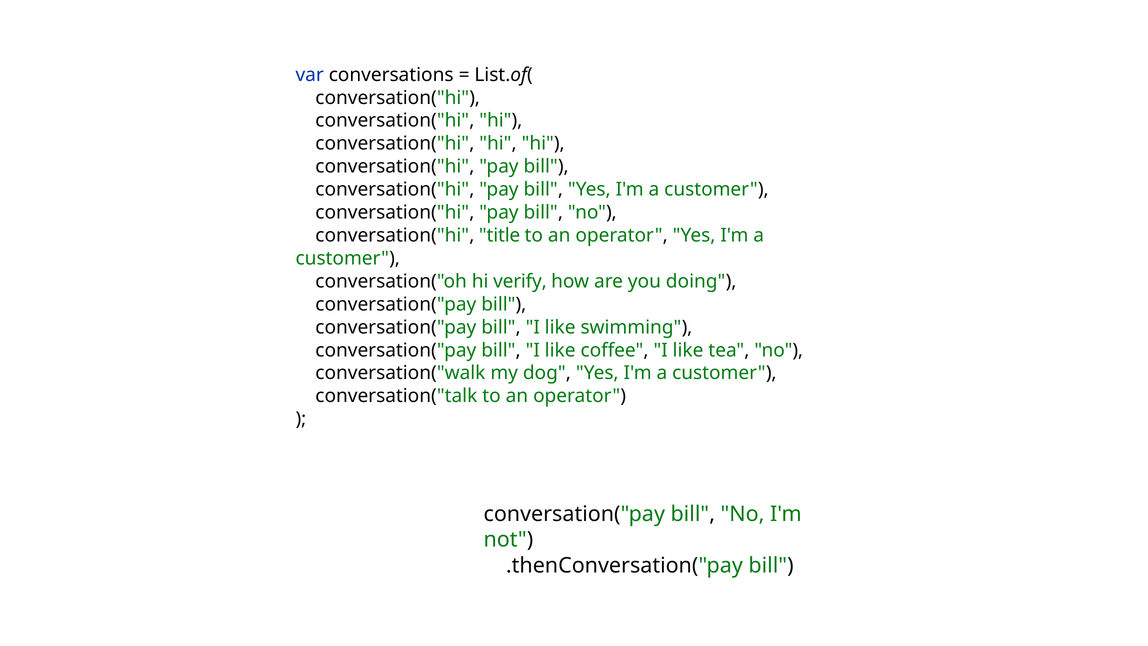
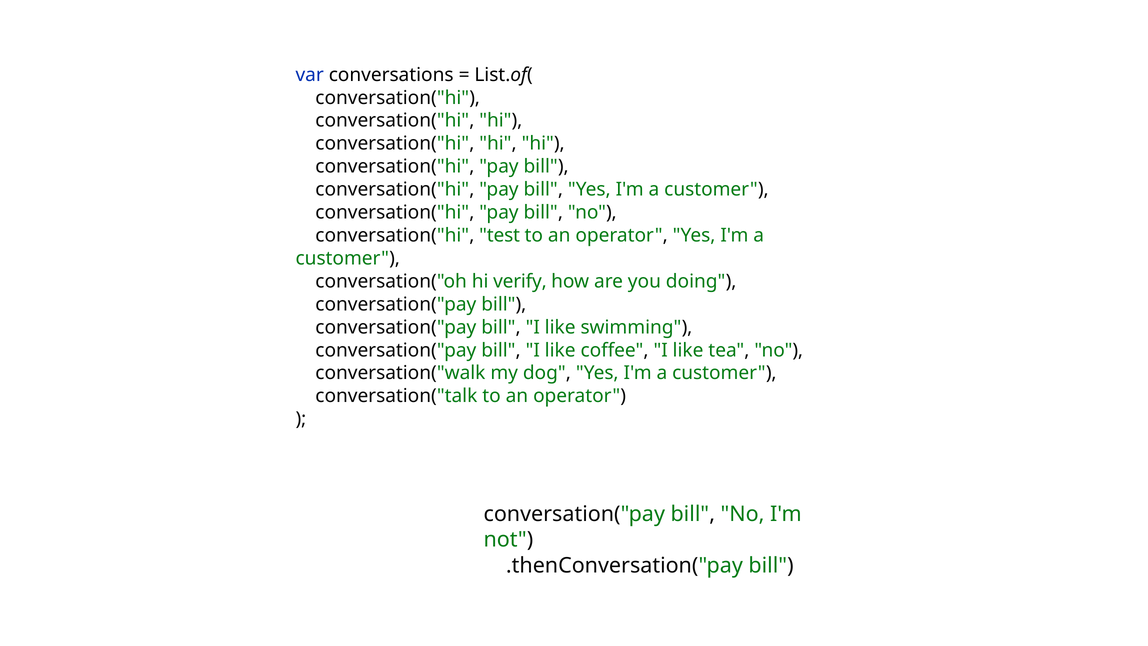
title: title -> test (500, 235)
